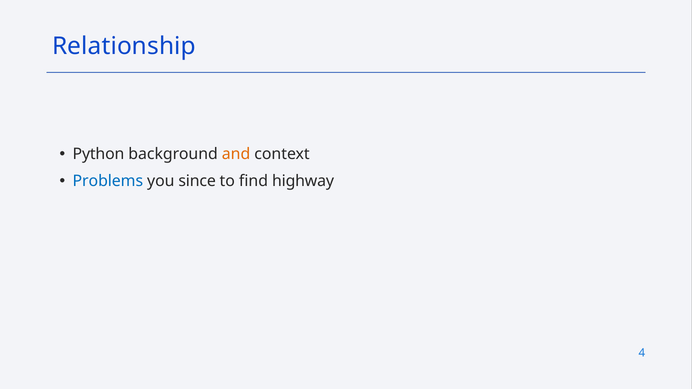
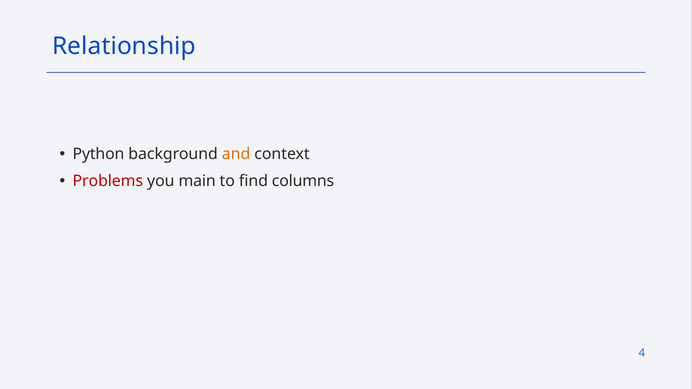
Problems colour: blue -> red (108, 181)
since: since -> main (197, 181)
highway: highway -> columns (303, 181)
